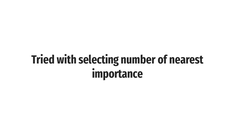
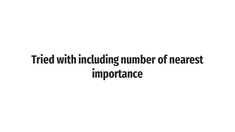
selecting: selecting -> including (99, 60)
